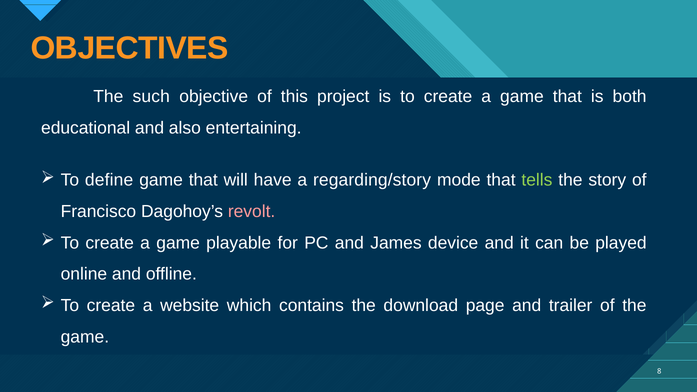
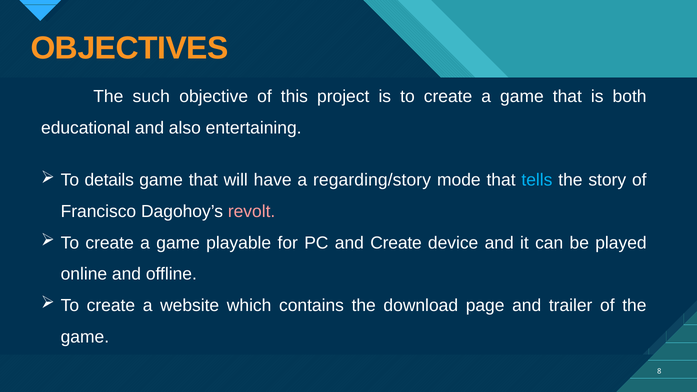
define: define -> details (109, 180)
tells colour: light green -> light blue (537, 180)
and James: James -> Create (396, 243)
